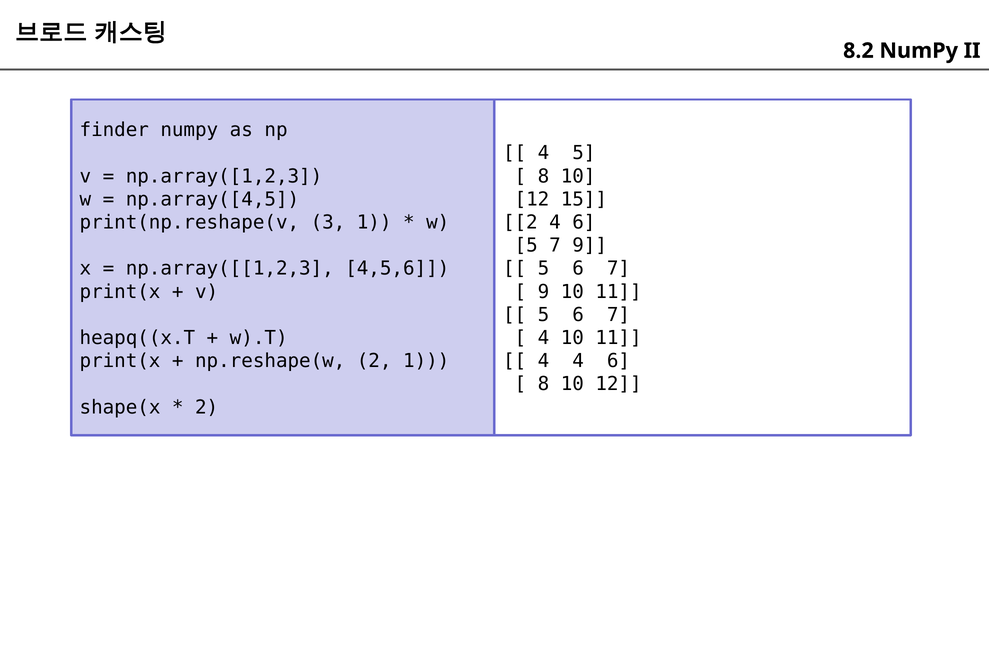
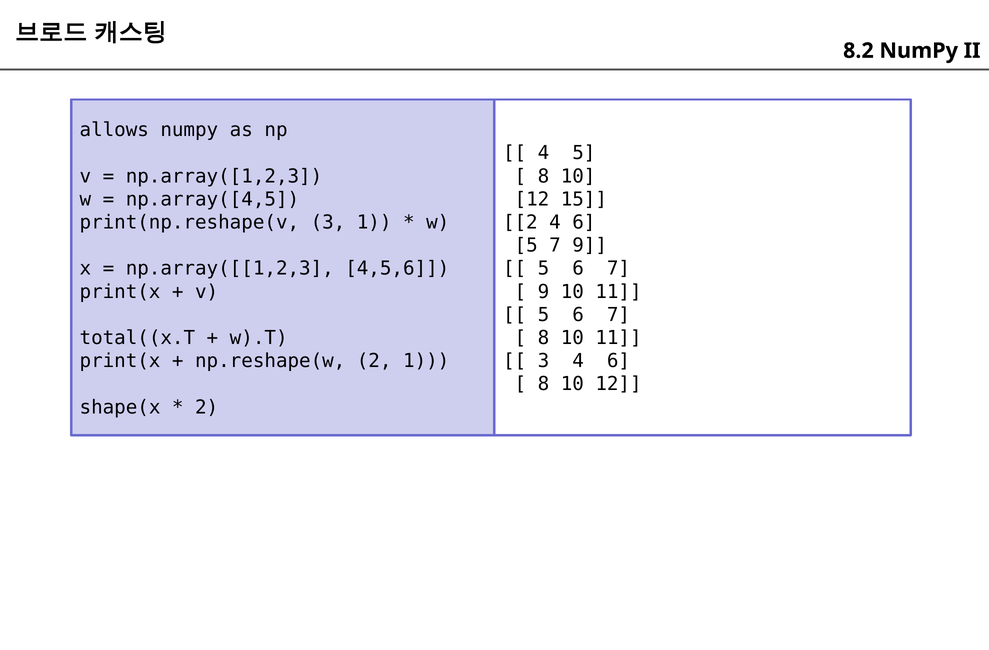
finder: finder -> allows (114, 130)
heapq((x.T: heapq((x.T -> total((x.T (137, 338)
4: 4 -> 8 (543, 338)
4: 4 -> 3 (543, 361)
